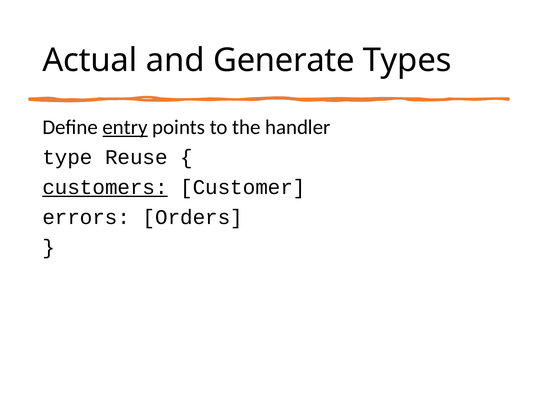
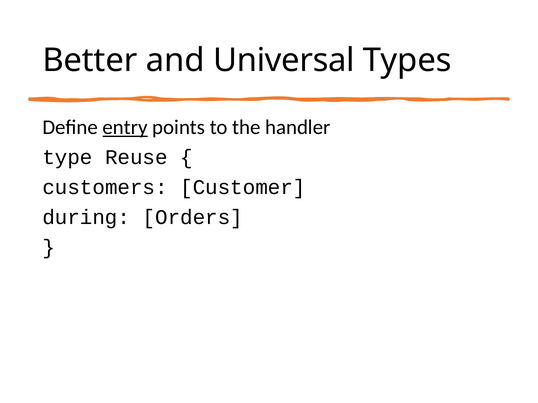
Actual: Actual -> Better (90, 60)
Generate: Generate -> Universal (284, 60)
customers underline: present -> none (105, 188)
errors: errors -> during (86, 218)
